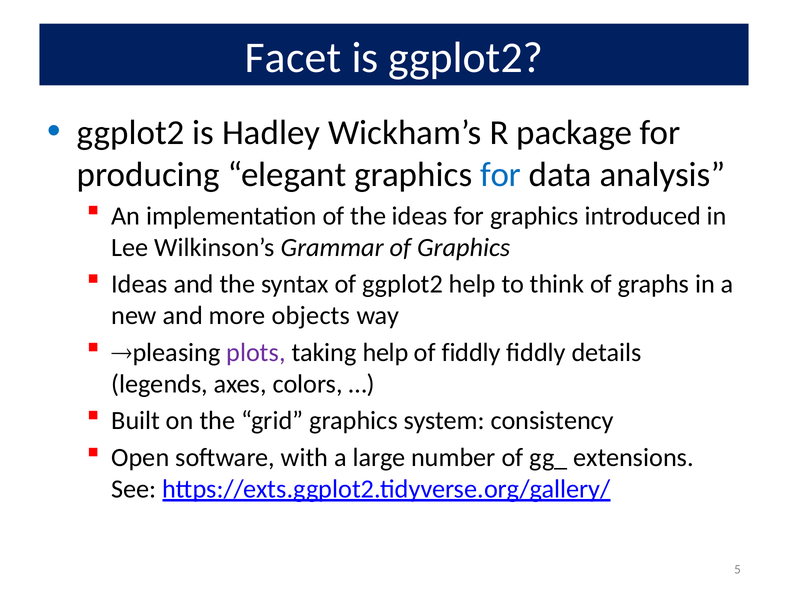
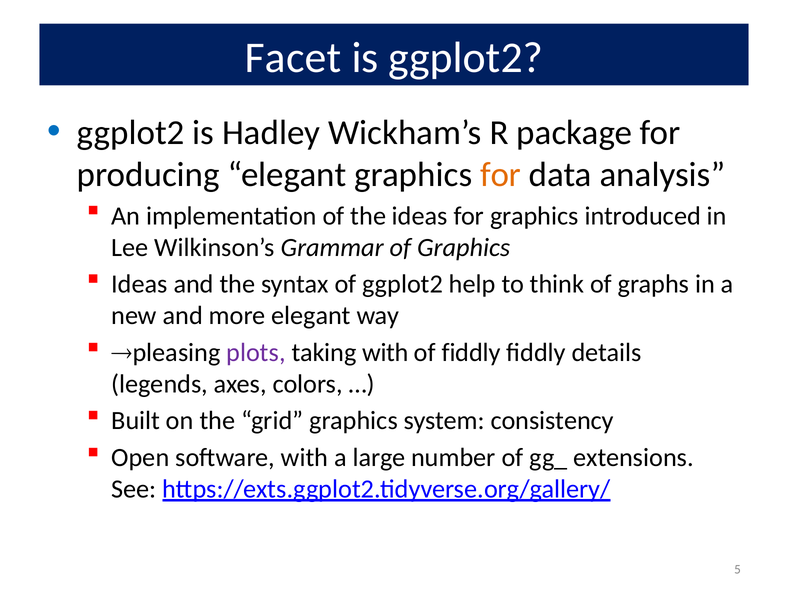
for colour: blue -> orange (501, 175)
more objects: objects -> elegant (311, 316)
taking help: help -> with (385, 353)
